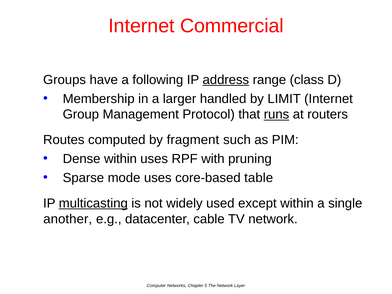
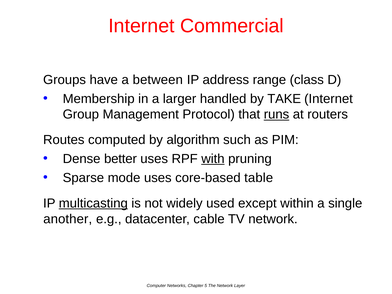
following: following -> between (158, 80)
address underline: present -> none (226, 80)
LIMIT: LIMIT -> TAKE (284, 99)
fragment: fragment -> algorithm (193, 140)
Dense within: within -> better (120, 159)
with underline: none -> present (213, 159)
